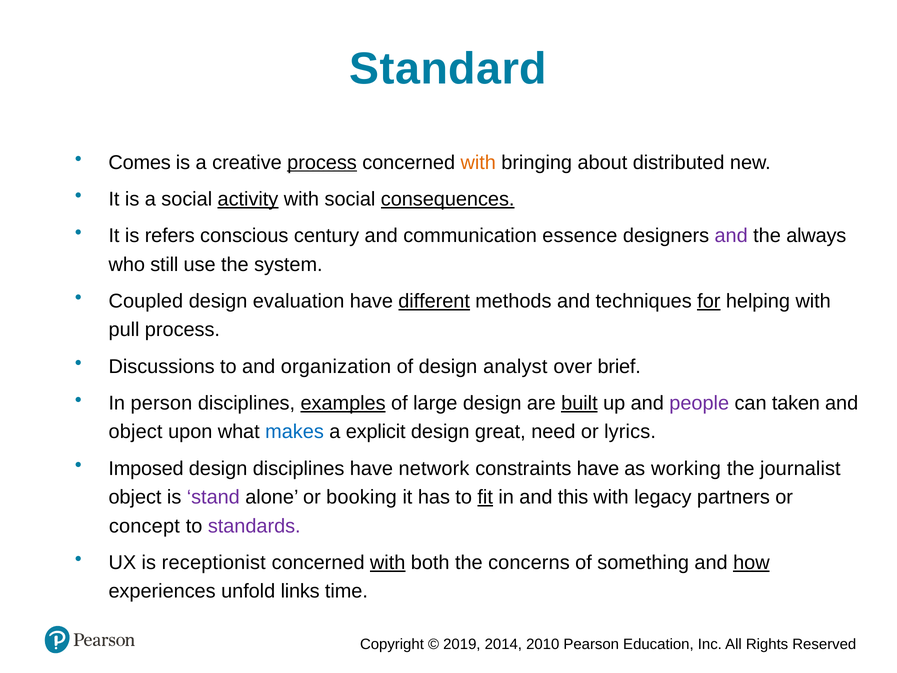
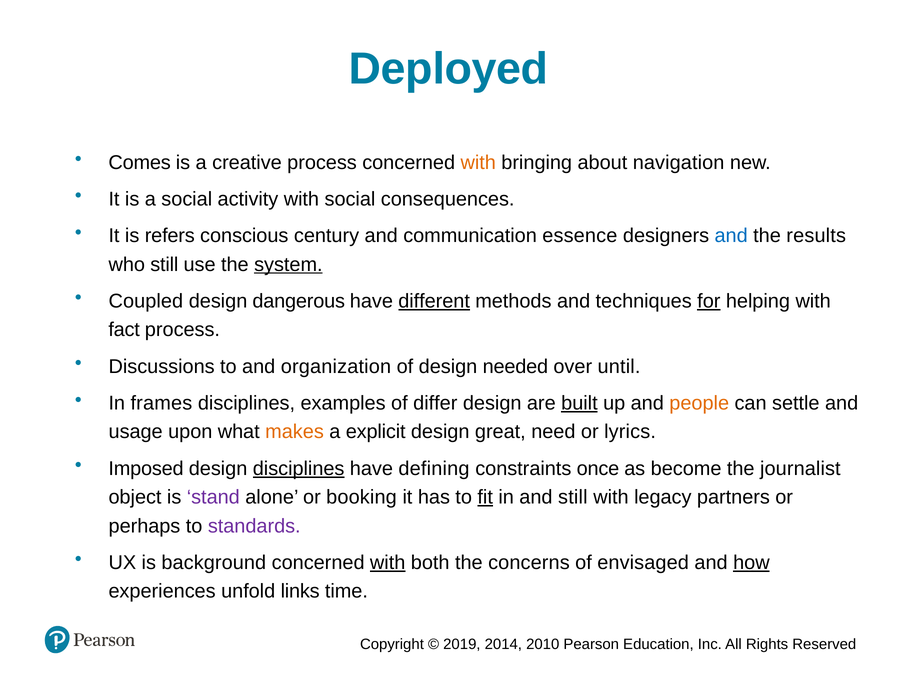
Standard: Standard -> Deployed (449, 69)
process underline: present -> none (322, 162)
distributed: distributed -> navigation (679, 162)
activity underline: present -> none (248, 199)
consequences underline: present -> none (448, 199)
and colour: purple -> blue (731, 236)
always: always -> results (816, 236)
system underline: none -> present (288, 264)
evaluation: evaluation -> dangerous (299, 301)
pull: pull -> fact (124, 330)
analyst: analyst -> needed (515, 366)
brief: brief -> until (619, 366)
person: person -> frames (161, 403)
examples underline: present -> none (343, 403)
large: large -> differ (435, 403)
people colour: purple -> orange (699, 403)
taken: taken -> settle (796, 403)
object: object -> usage (136, 432)
makes colour: blue -> orange (295, 432)
disciplines underline: none -> present (299, 468)
network: network -> defining (434, 468)
constraints have: have -> once (598, 468)
working: working -> become (686, 468)
and this: this -> still (573, 497)
concept: concept -> perhaps (144, 526)
receptionist: receptionist -> background (214, 562)
something: something -> envisaged (643, 562)
